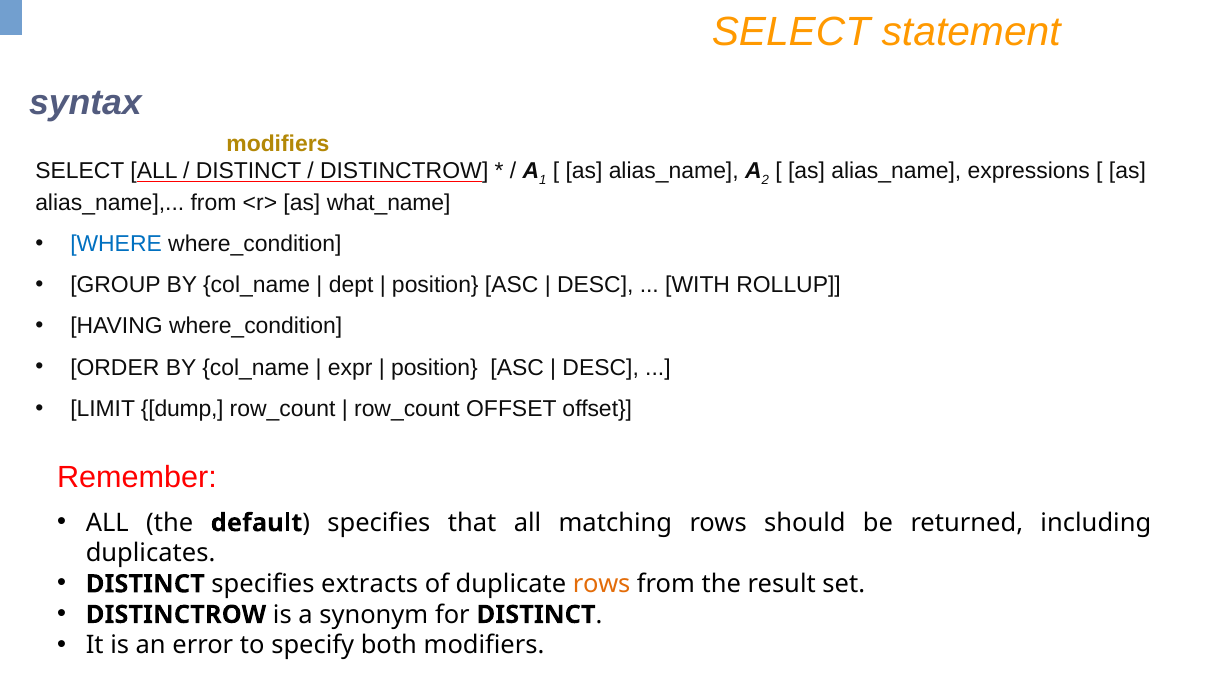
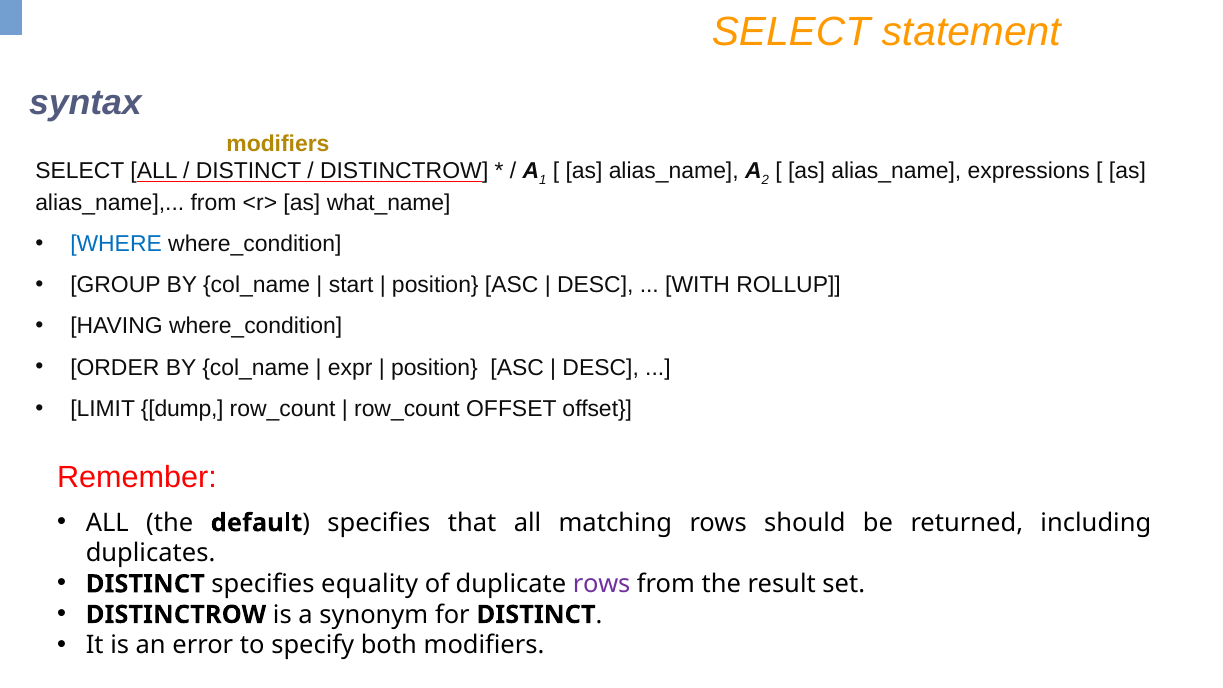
dept: dept -> start (351, 285)
extracts: extracts -> equality (370, 584)
rows colour: orange -> purple (602, 584)
